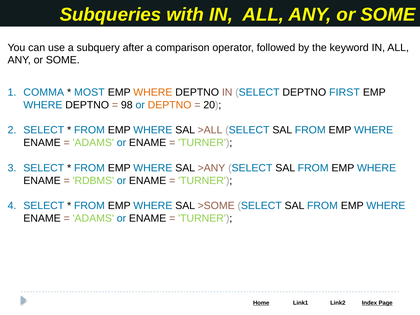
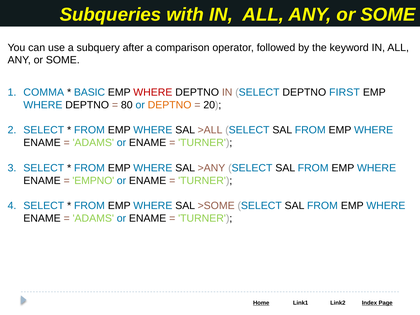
MOST: MOST -> BASIC (90, 92)
WHERE colour: orange -> red (153, 92)
98: 98 -> 80 (127, 105)
RDBMS: RDBMS -> EMPNO (93, 181)
